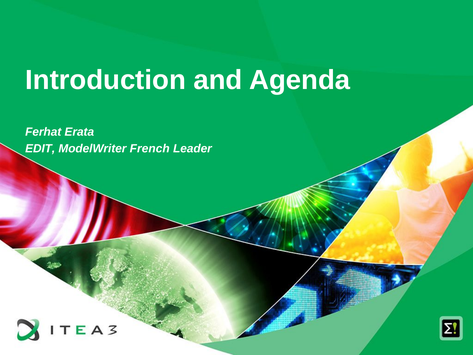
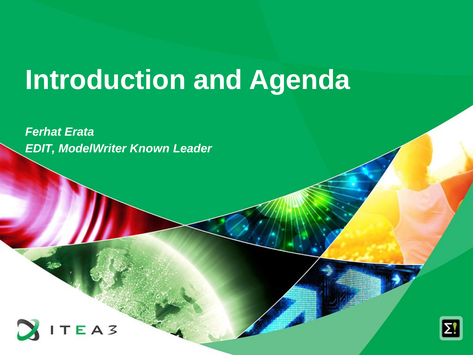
French: French -> Known (150, 148)
